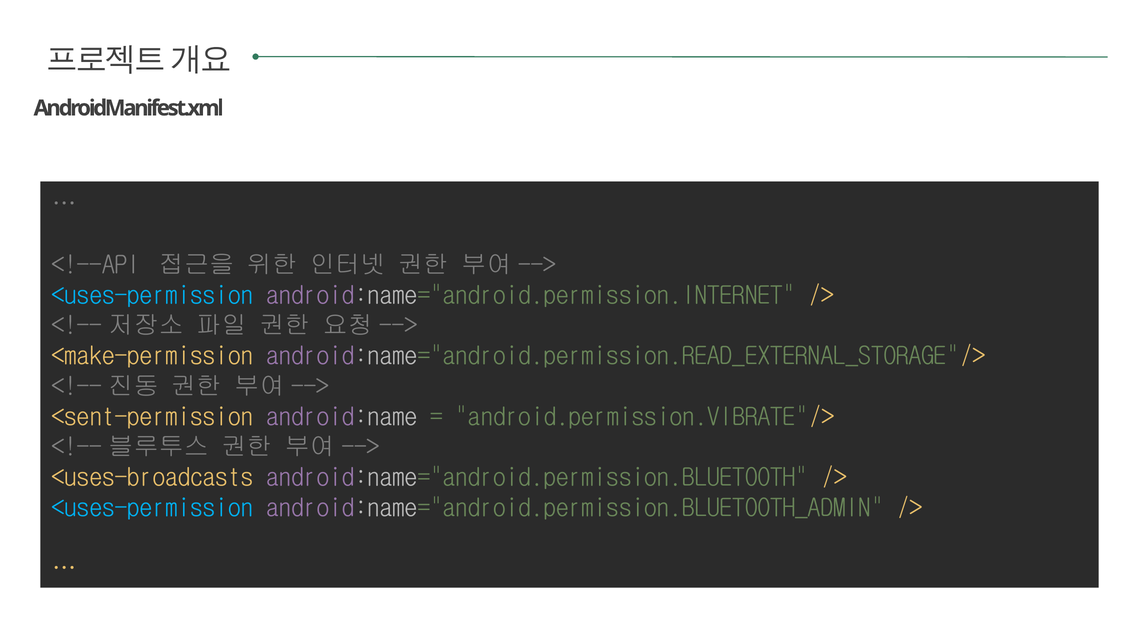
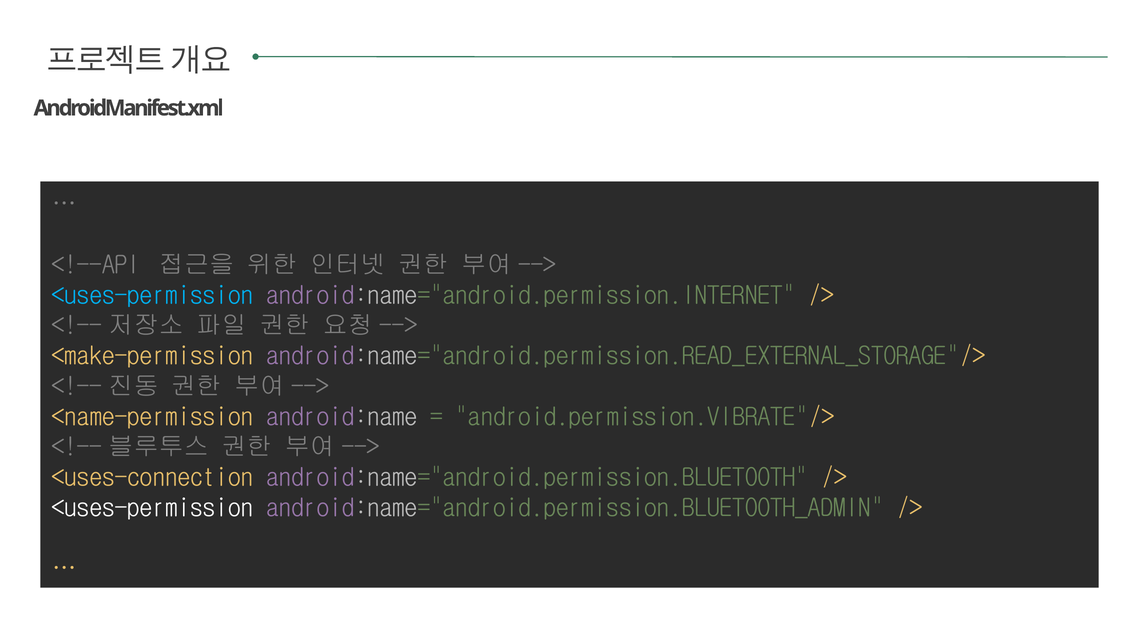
<sent-permission: <sent-permission -> <name-permission (153, 416)
<uses-broadcasts: <uses-broadcasts -> <uses-connection (153, 477)
<uses-permission colour: light blue -> white (153, 508)
